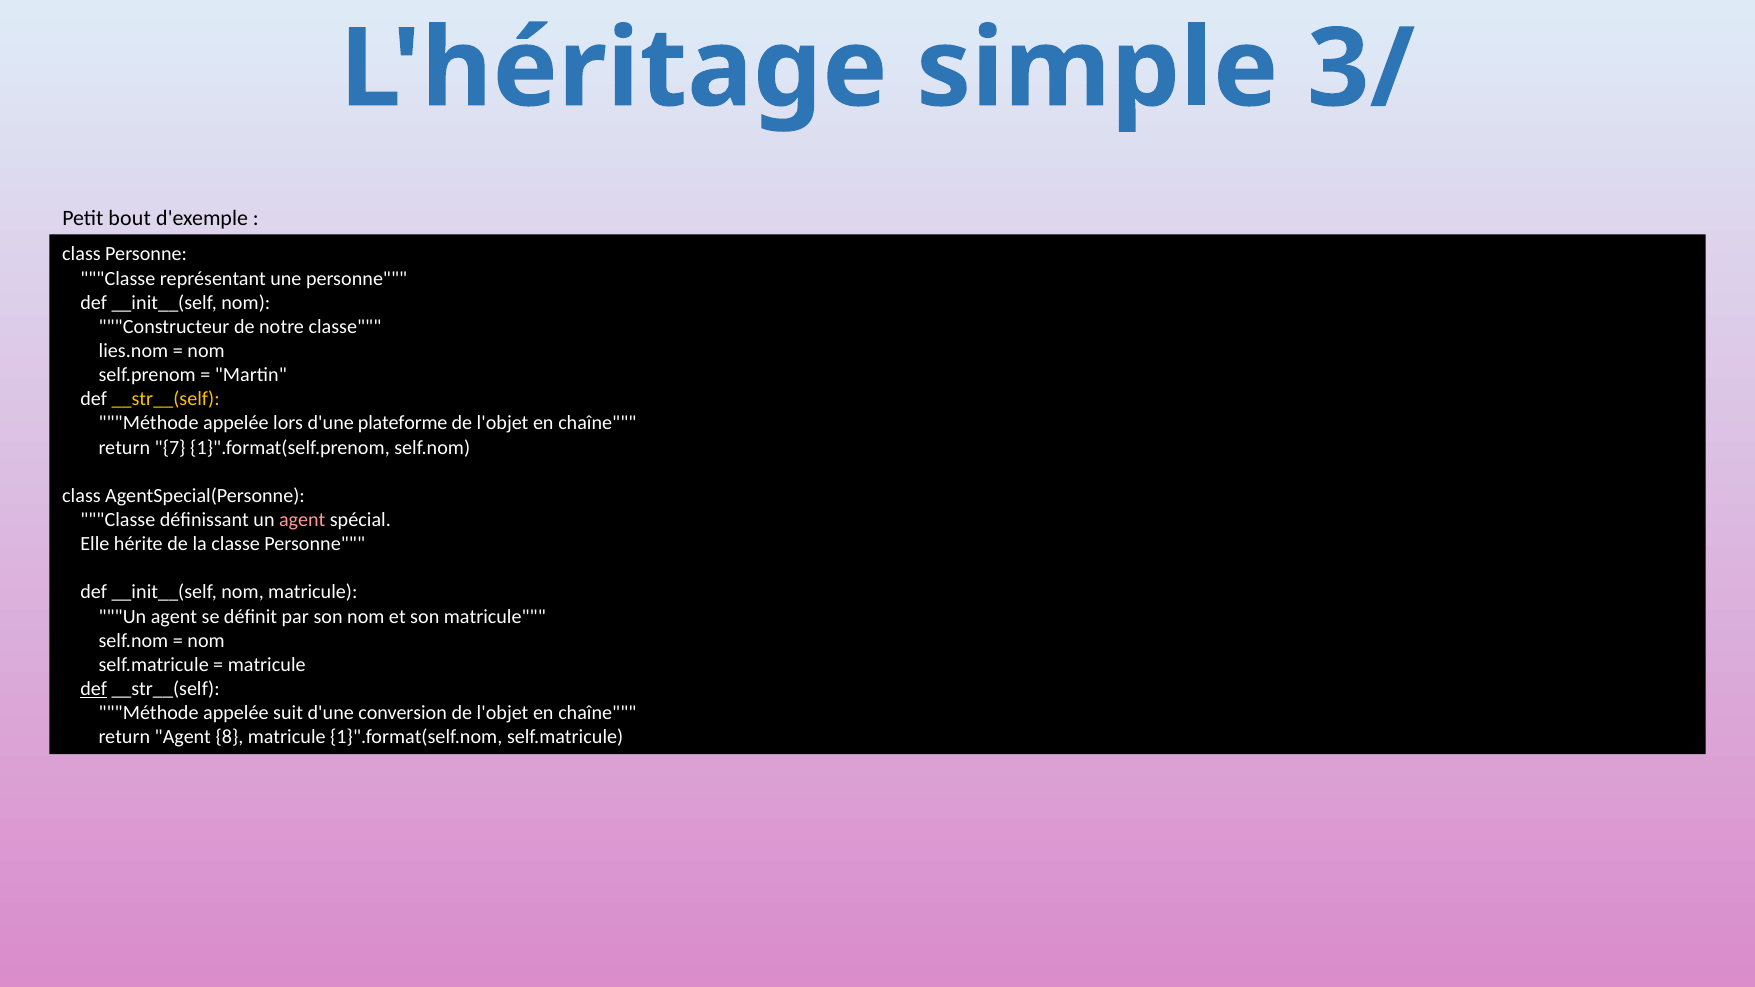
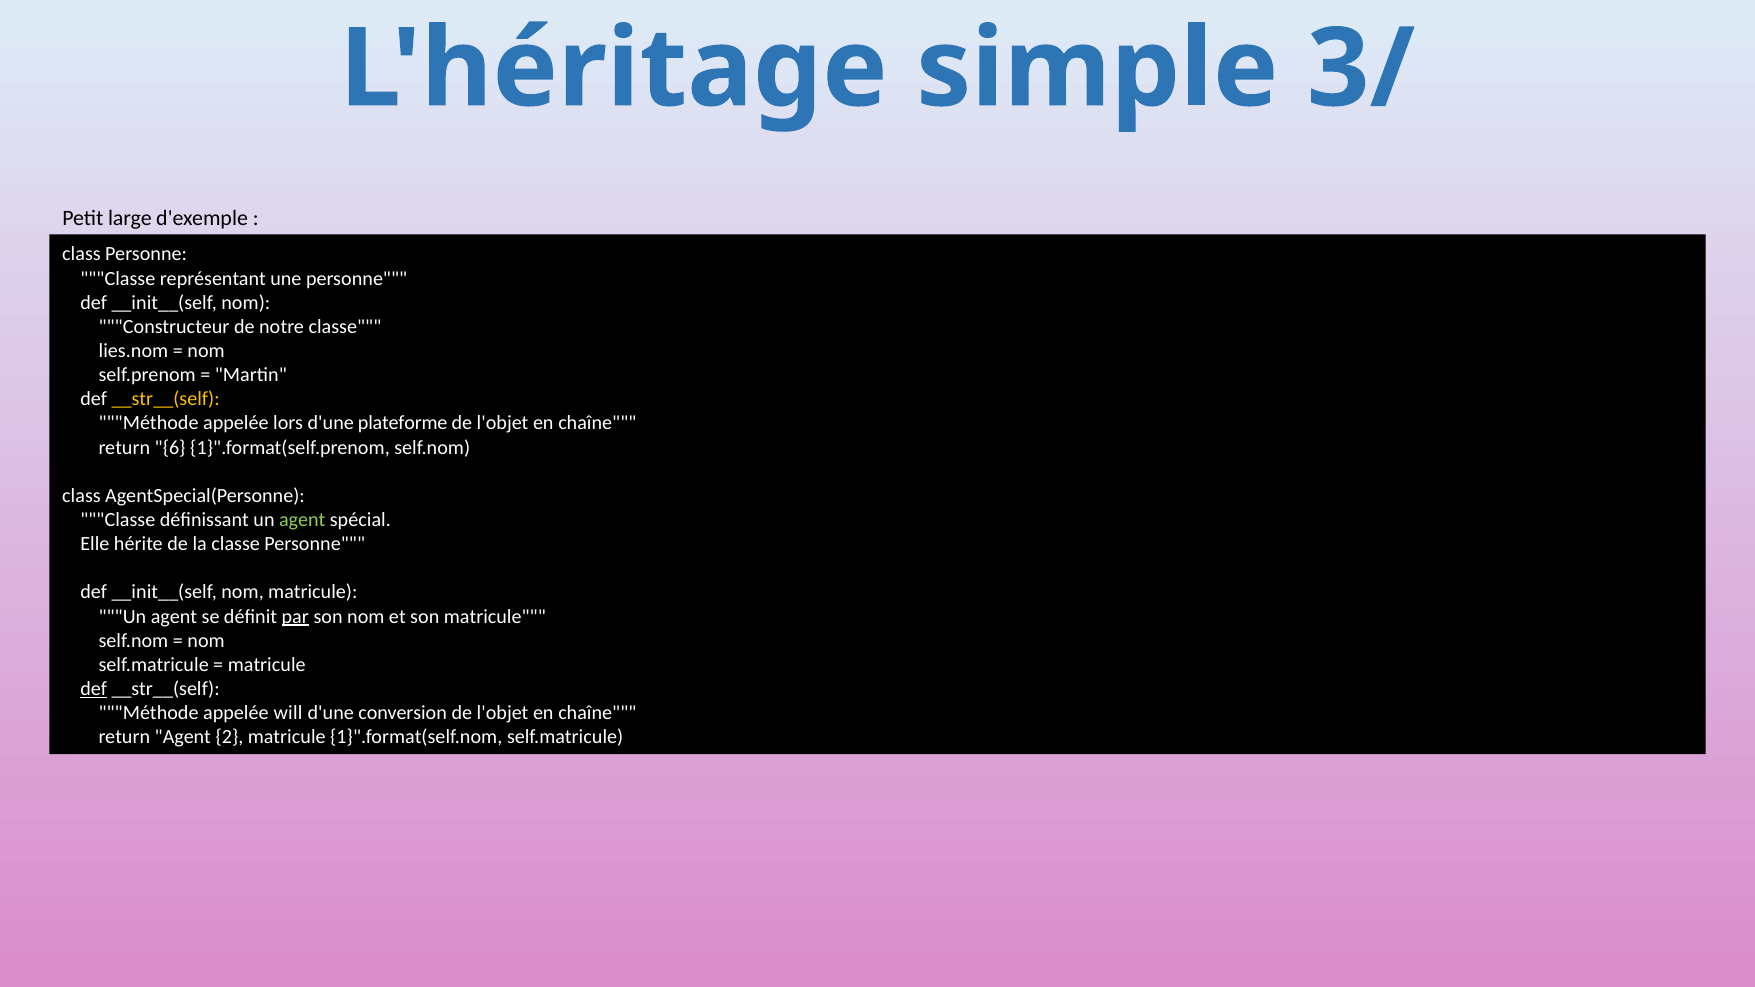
bout: bout -> large (130, 218)
7: 7 -> 6 (170, 447)
agent colour: pink -> light green (302, 520)
par underline: none -> present (295, 617)
suit: suit -> will (288, 713)
8: 8 -> 2 (230, 737)
